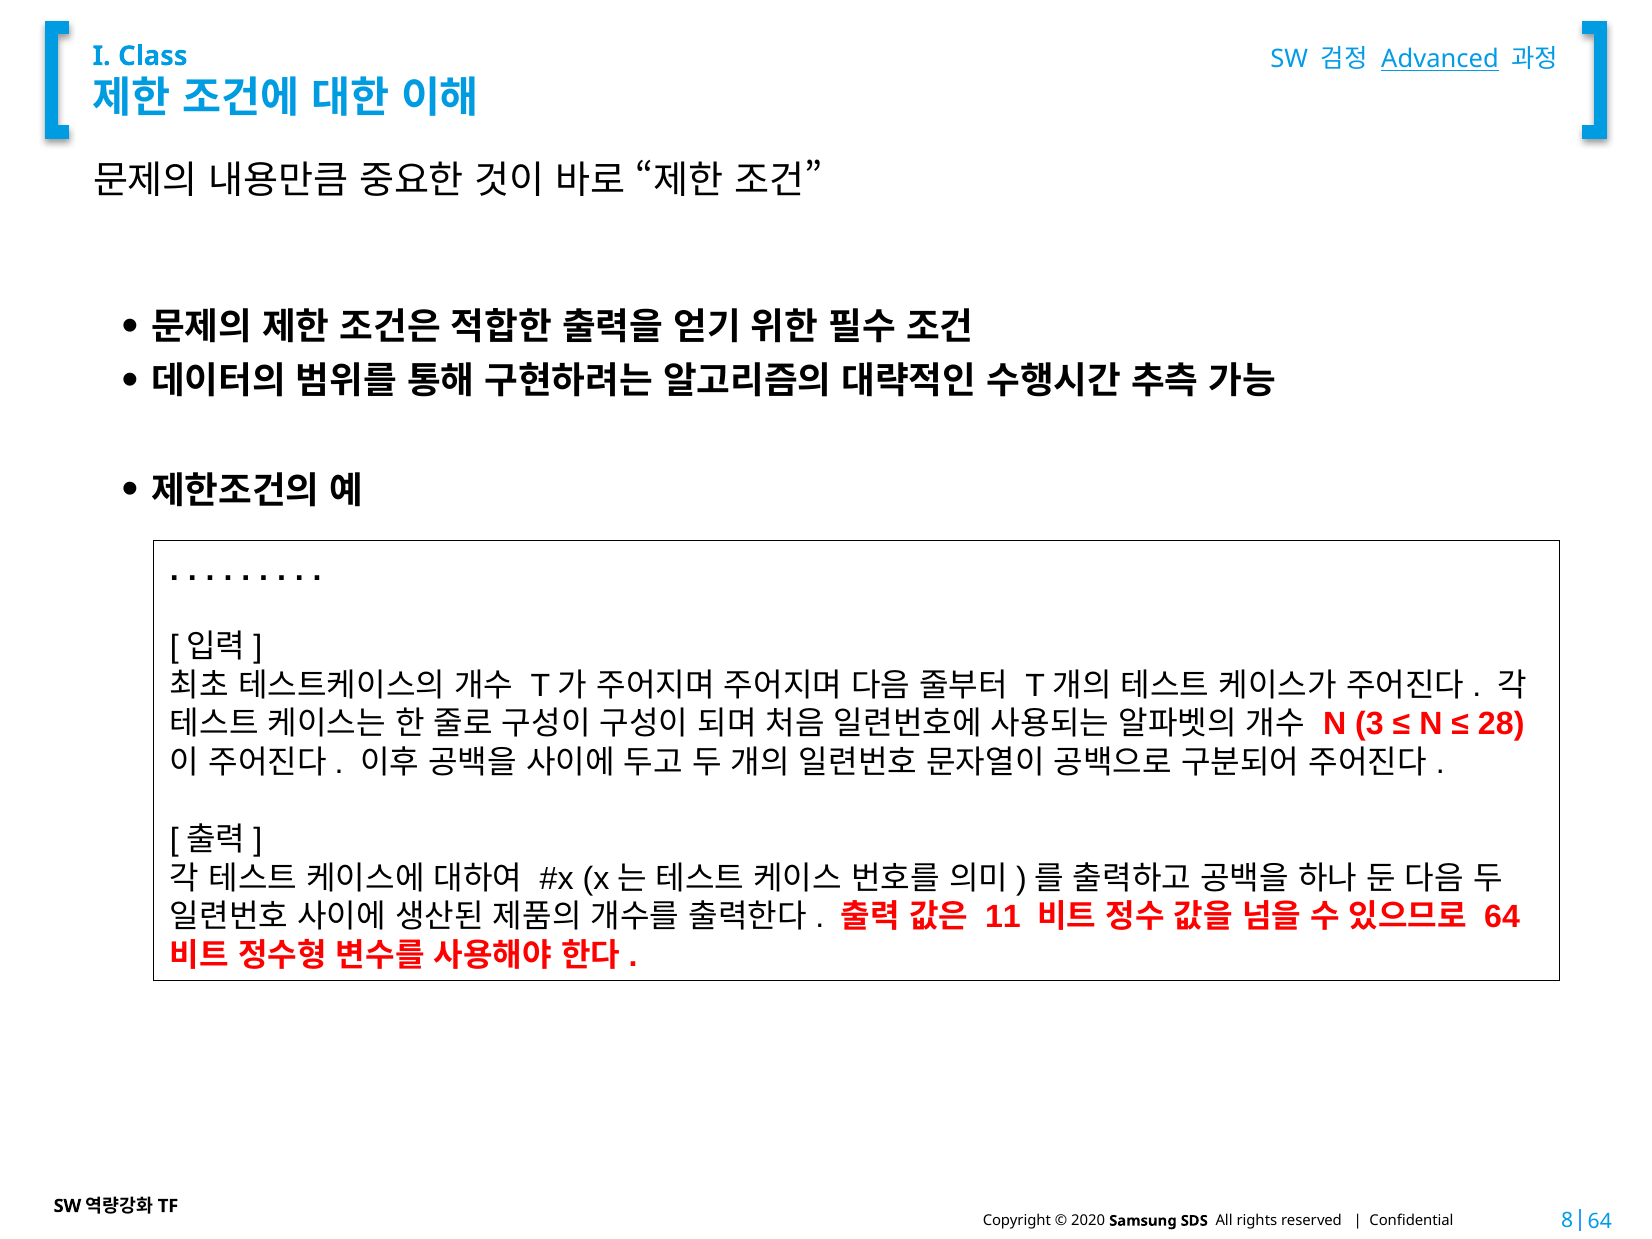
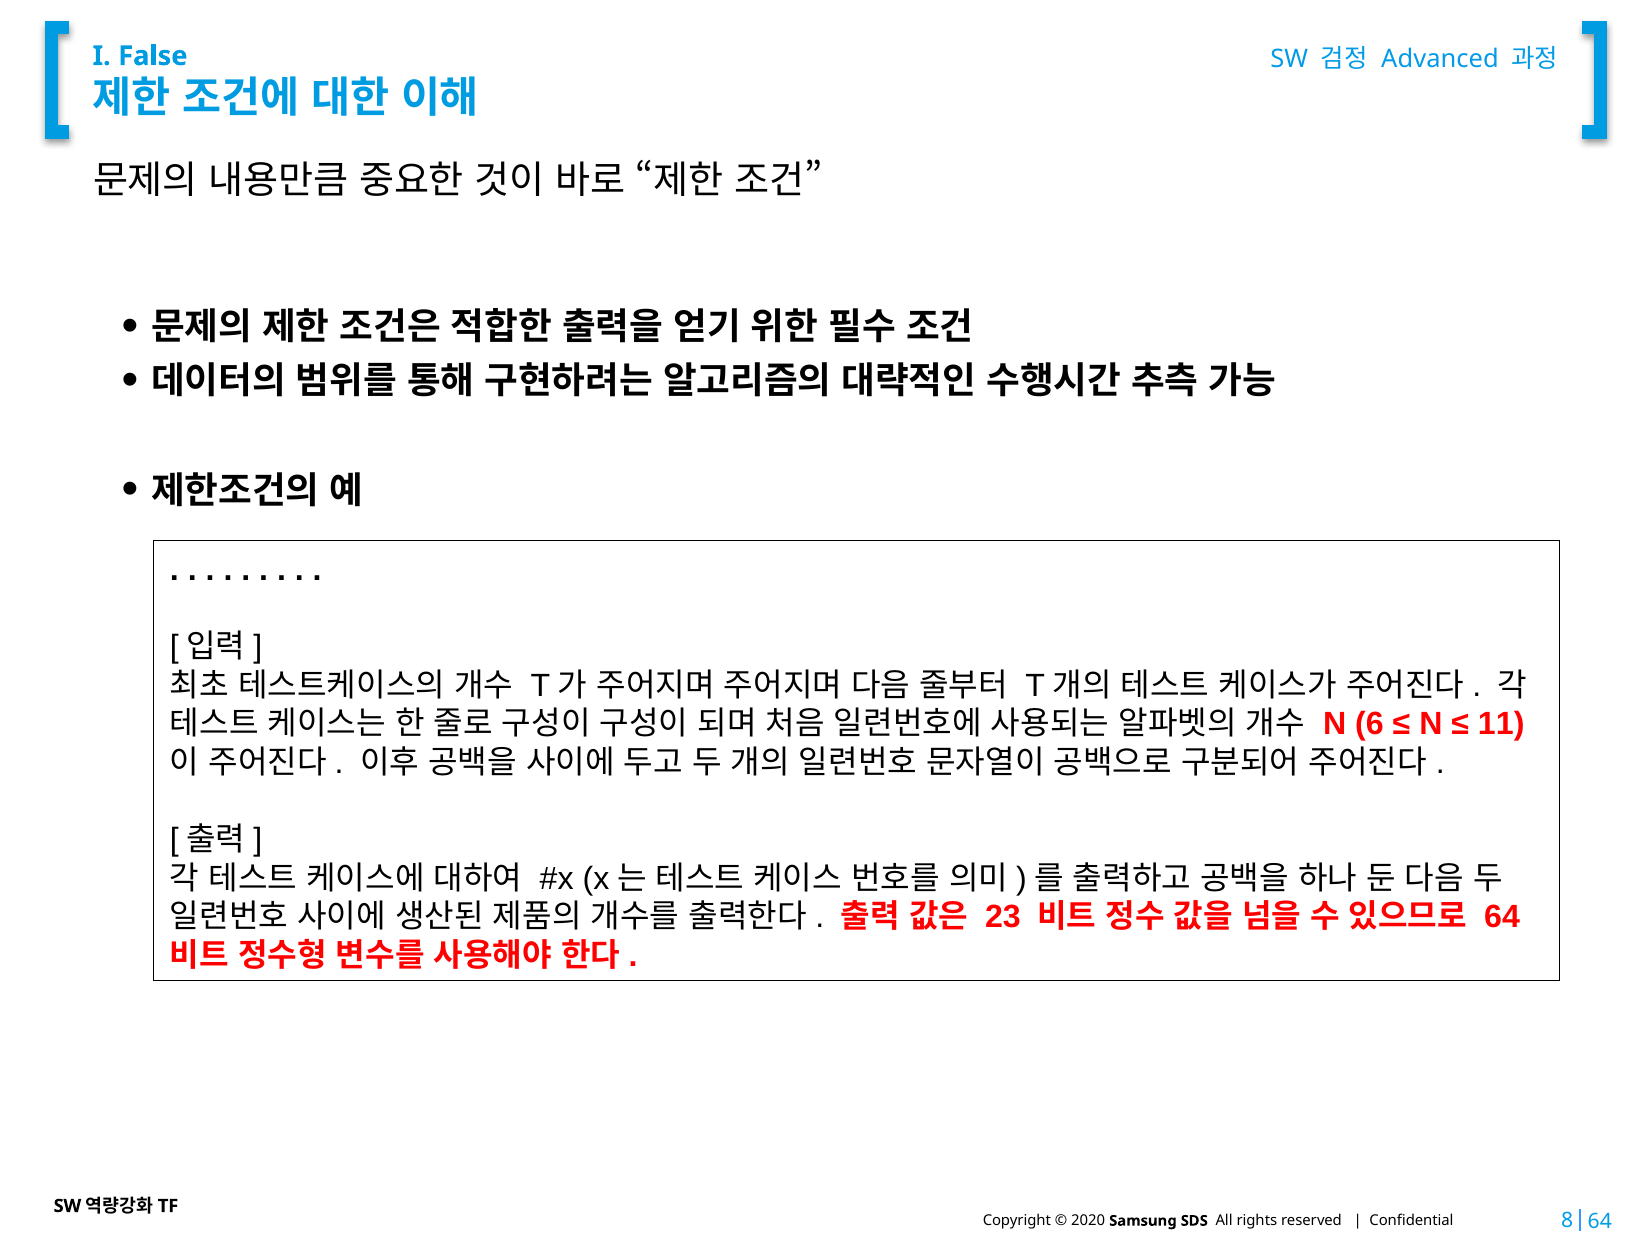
Class: Class -> False (153, 56)
Advanced underline: present -> none (1440, 59)
3: 3 -> 6 (1369, 724)
28: 28 -> 11 (1501, 724)
11: 11 -> 23 (1003, 917)
